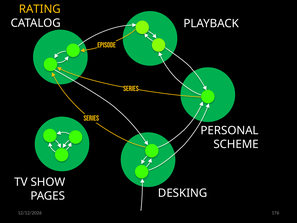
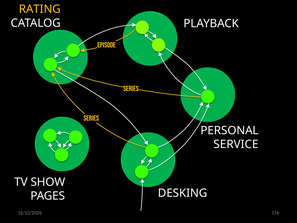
SCHEME: SCHEME -> SERVICE (236, 144)
